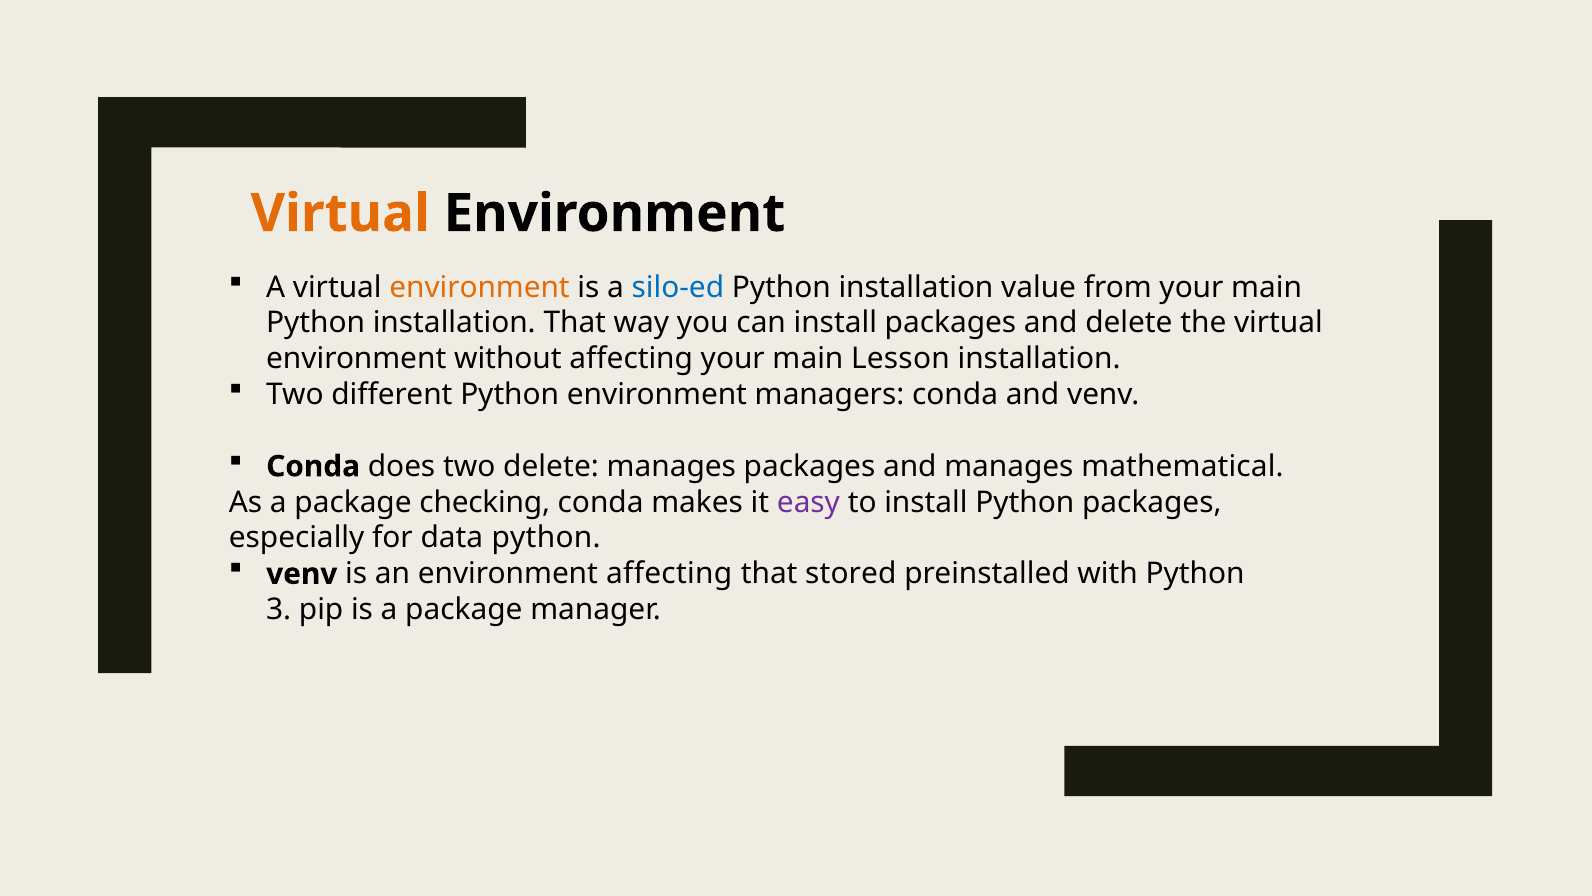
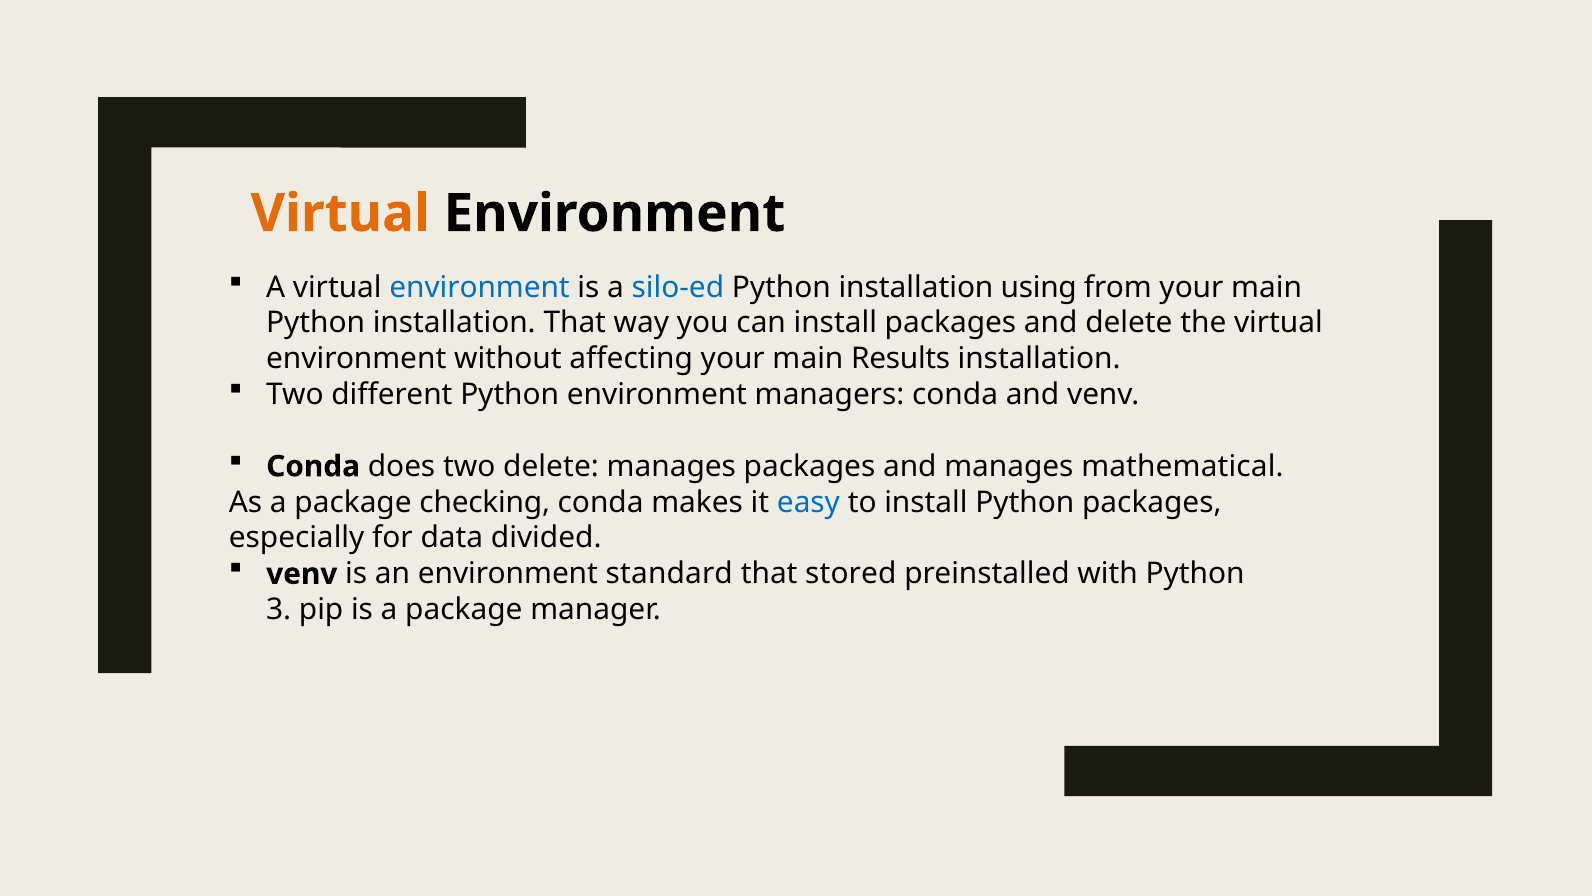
environment colour: orange -> blue (480, 287)
value: value -> using (1039, 287)
Lesson: Lesson -> Results (901, 359)
easy colour: purple -> blue (808, 502)
data python: python -> divided (546, 538)
environment affecting: affecting -> standard (669, 574)
